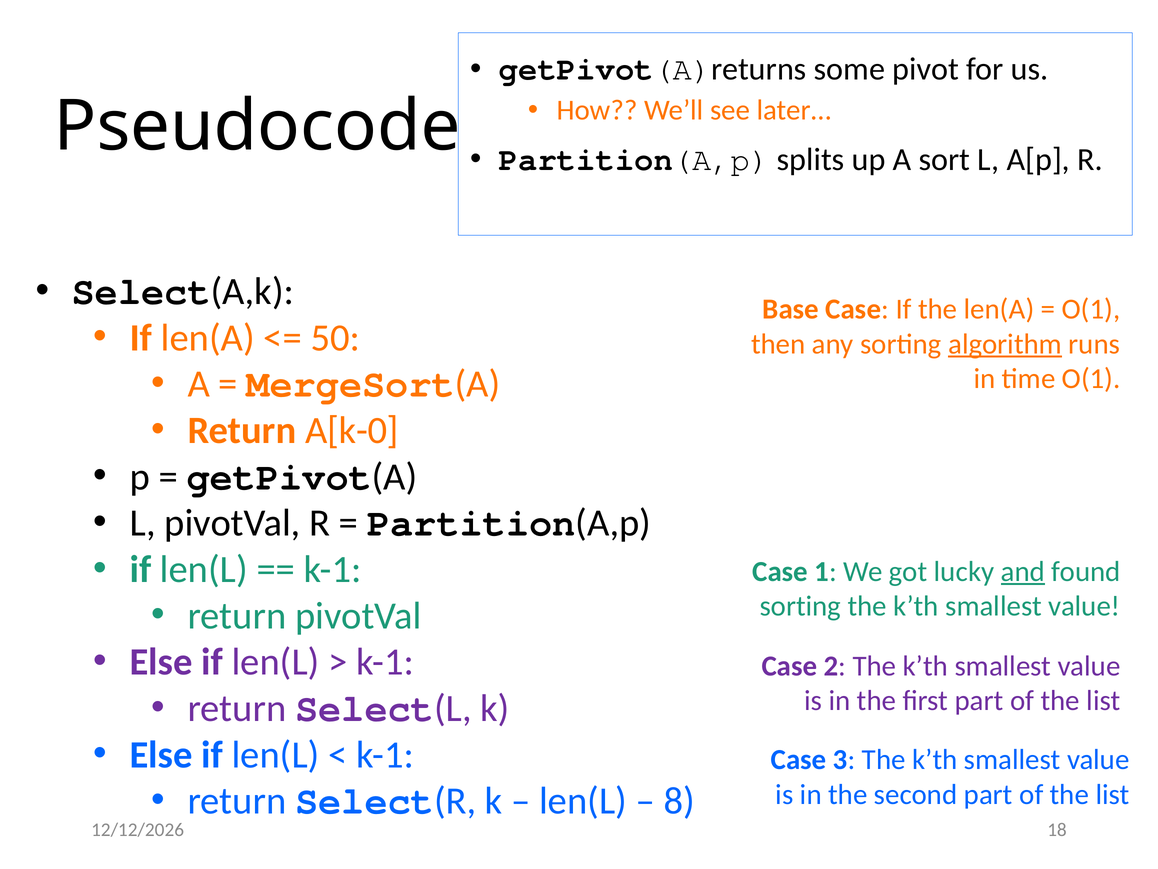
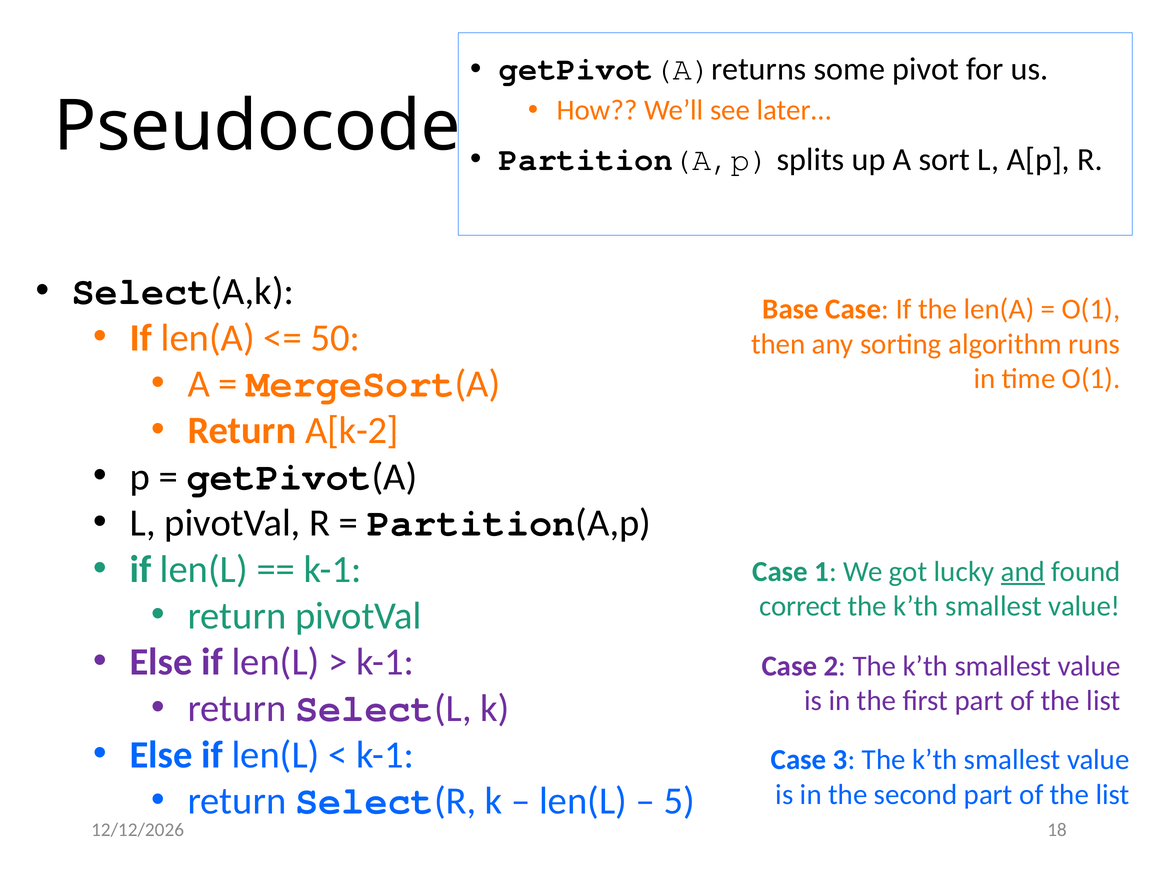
algorithm underline: present -> none (1005, 344)
A[k-0: A[k-0 -> A[k-2 (352, 430)
sorting: sorting -> correct (800, 606)
8: 8 -> 5 (679, 801)
